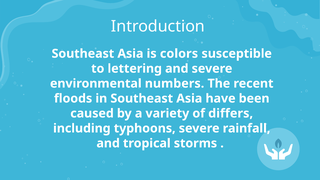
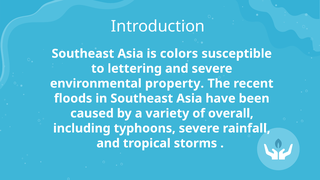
numbers: numbers -> property (174, 84)
differs: differs -> overall (231, 113)
